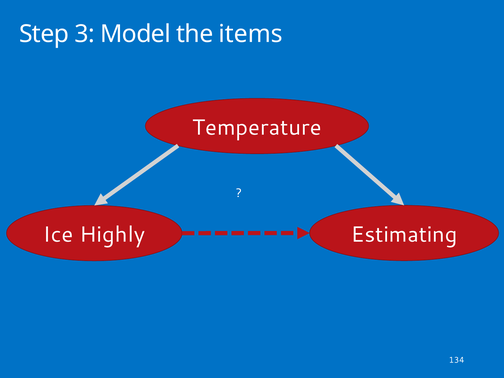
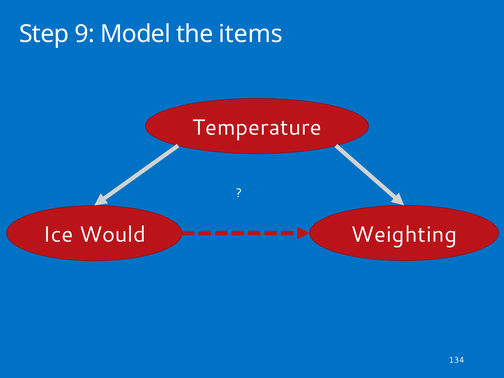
3: 3 -> 9 (85, 34)
Estimating: Estimating -> Weighting (404, 235)
Highly: Highly -> Would (112, 235)
